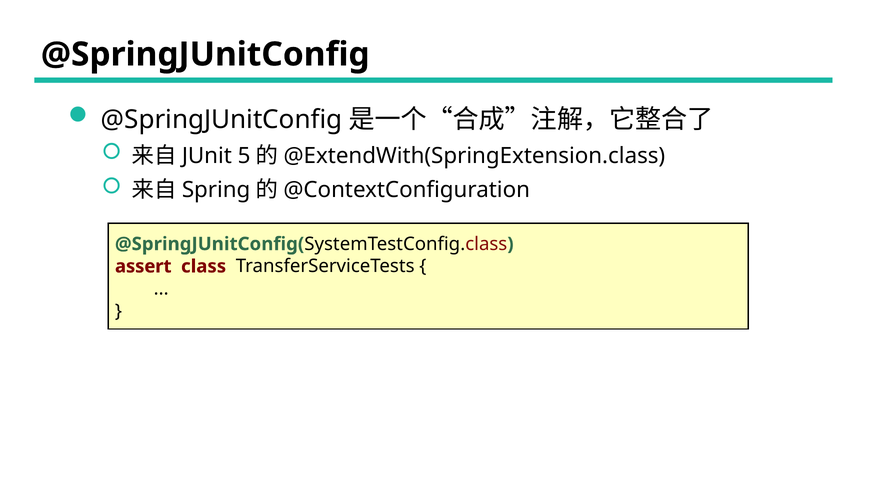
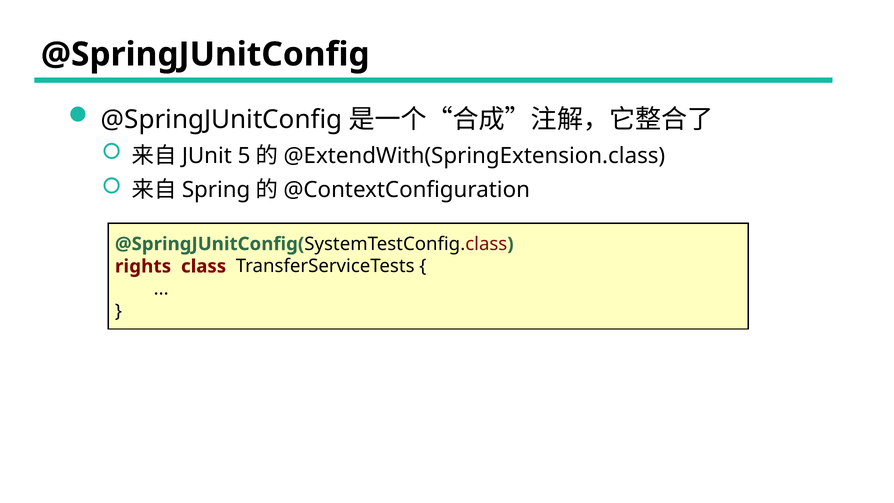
assert: assert -> rights (143, 266)
